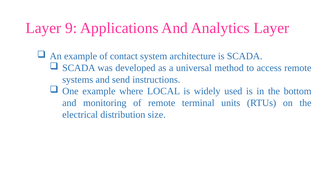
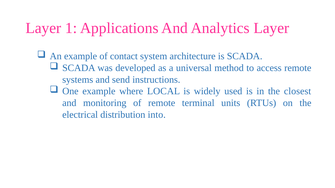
9: 9 -> 1 (71, 28)
bottom: bottom -> closest (298, 91)
size: size -> into (157, 115)
